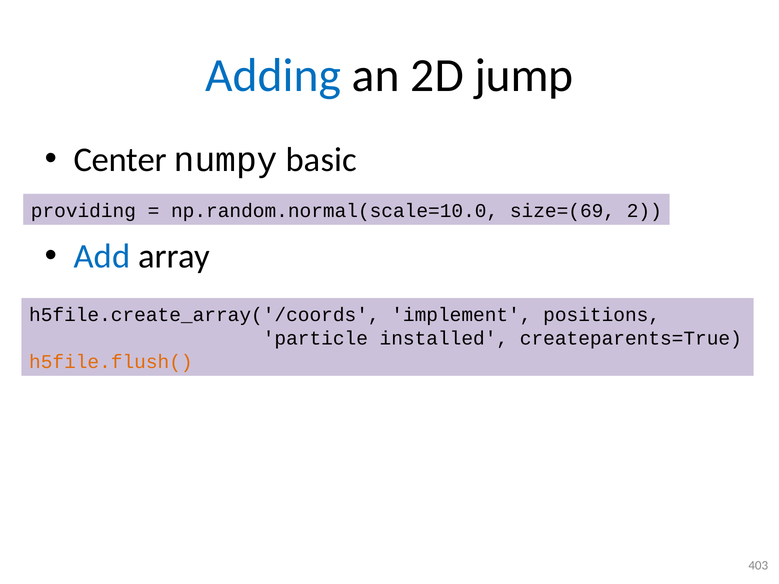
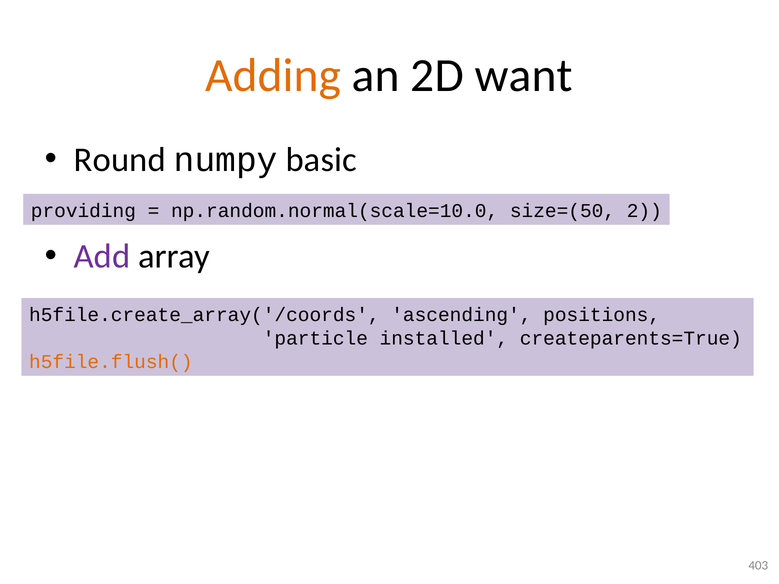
Adding colour: blue -> orange (273, 75)
jump: jump -> want (524, 75)
Center: Center -> Round (120, 160)
size=(69: size=(69 -> size=(50 (562, 211)
Add colour: blue -> purple (102, 257)
implement: implement -> ascending (461, 315)
